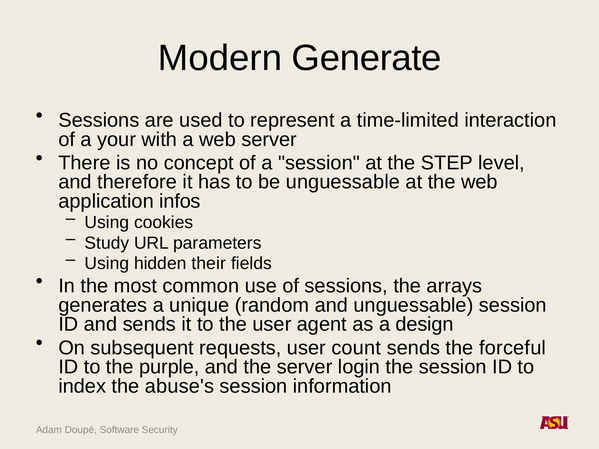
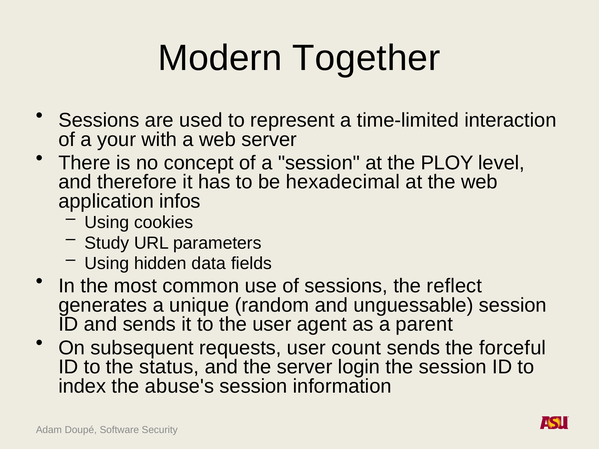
Generate: Generate -> Together (366, 58)
STEP: STEP -> PLOY (447, 163)
be unguessable: unguessable -> hexadecimal (343, 182)
their: their -> data (209, 264)
arrays: arrays -> reflect (454, 286)
design: design -> parent (424, 325)
purple: purple -> status (169, 367)
